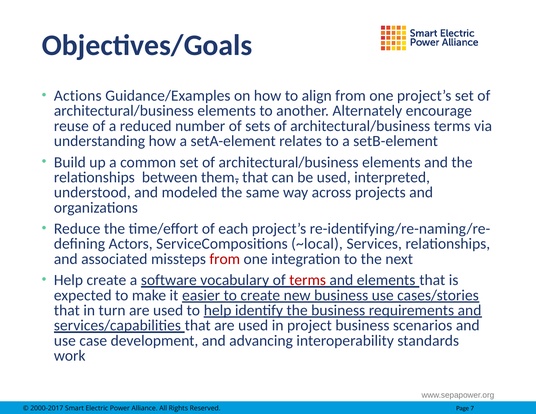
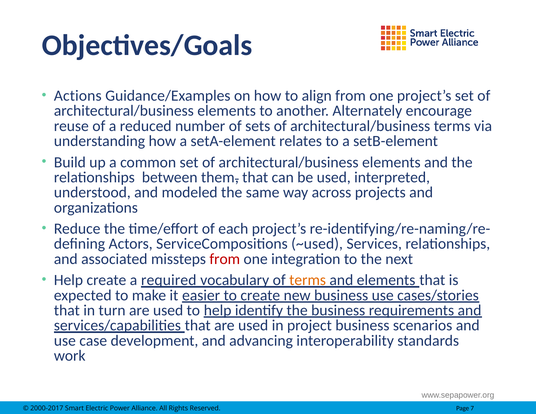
~local: ~local -> ~used (317, 244)
software: software -> required (169, 280)
terms colour: red -> orange (308, 280)
